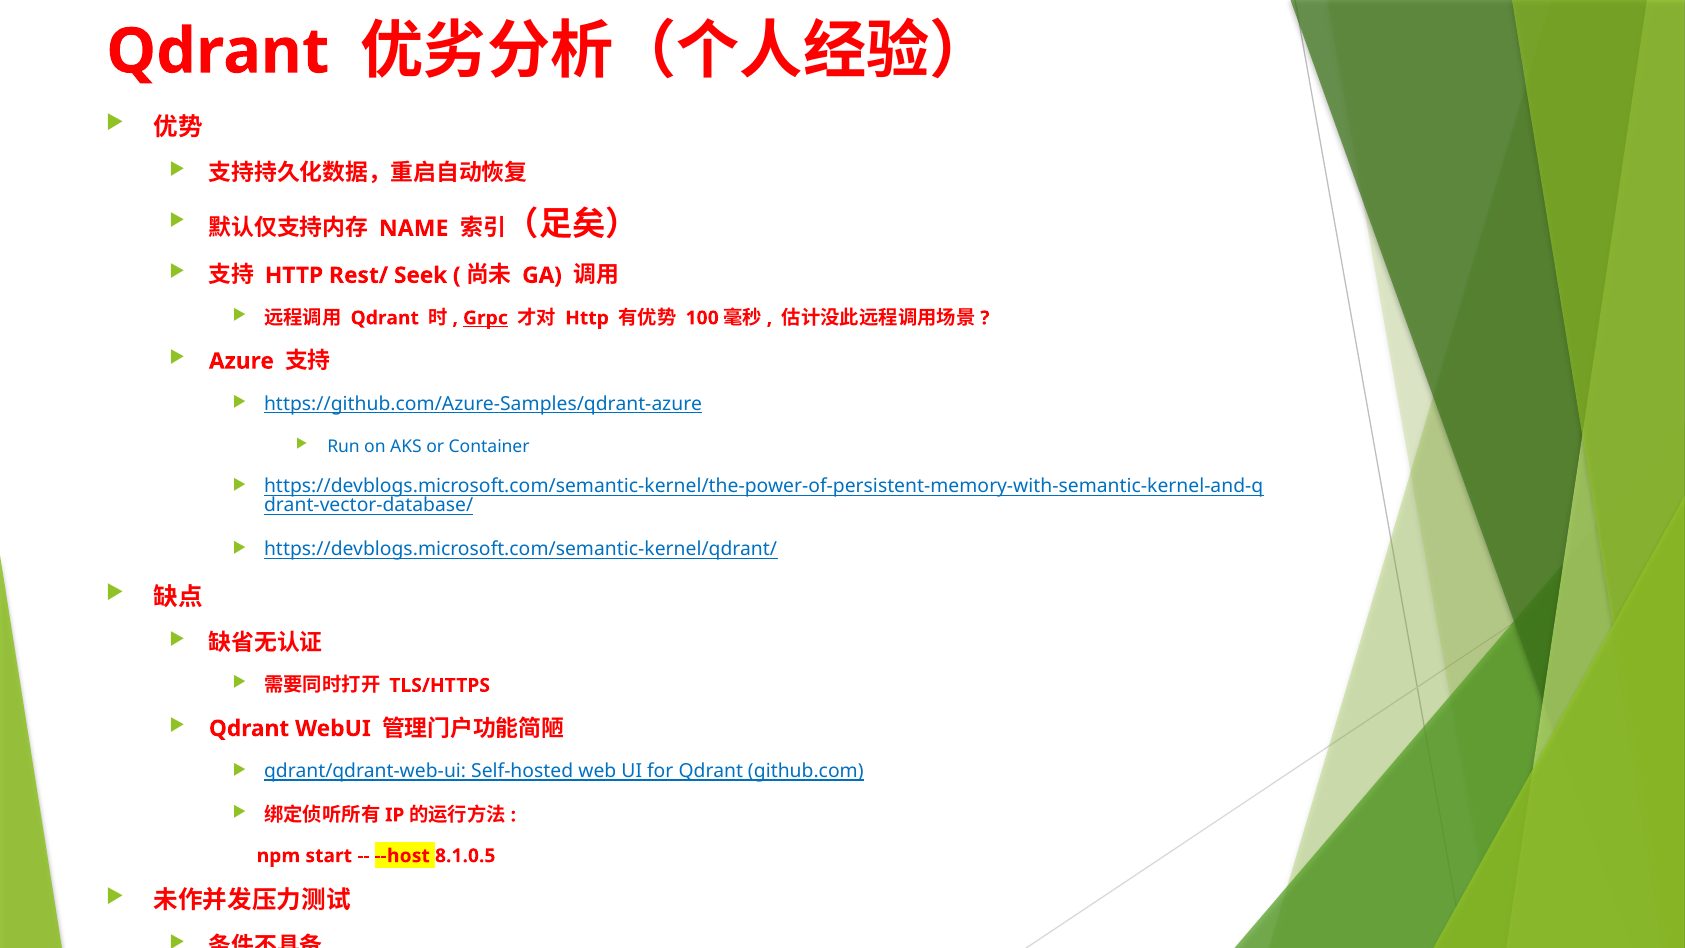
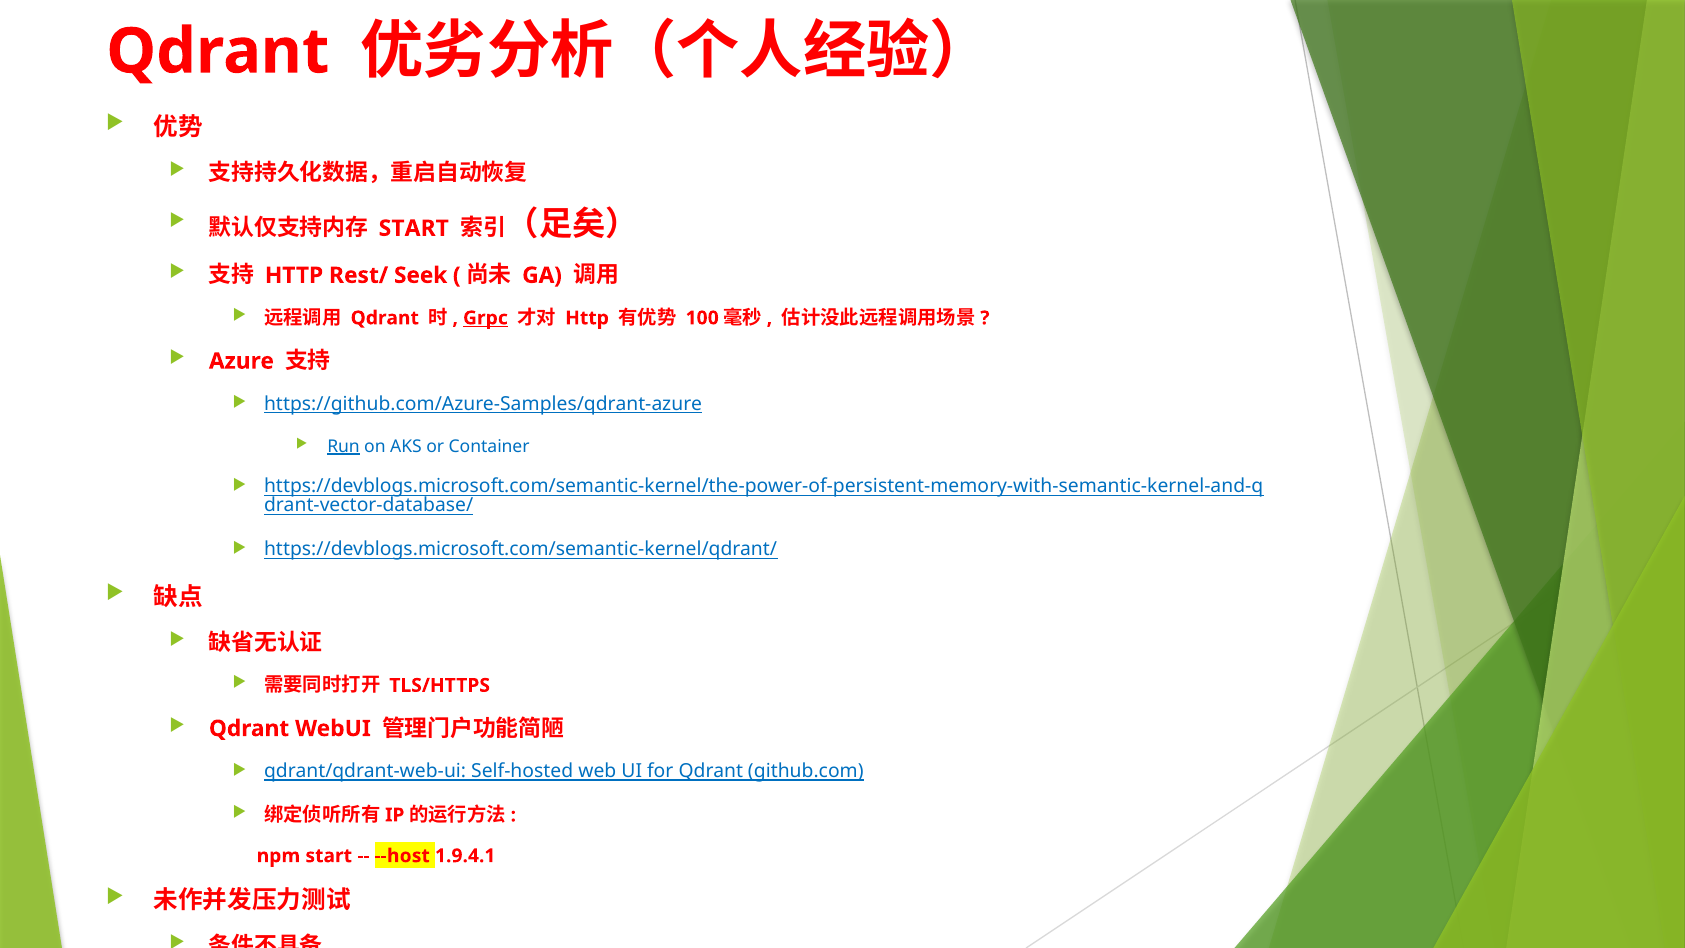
NAME: NAME -> START (414, 228)
Run underline: none -> present (344, 446)
8.1.0.5: 8.1.0.5 -> 1.9.4.1 (465, 856)
